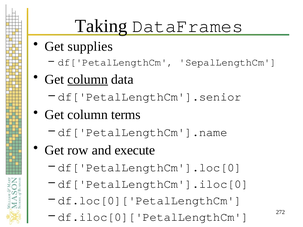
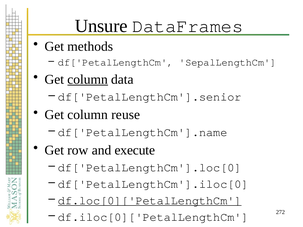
Taking: Taking -> Unsure (101, 26)
supplies: supplies -> methods (90, 47)
terms: terms -> reuse (126, 115)
df.loc[0]['PetalLengthCm underline: none -> present (150, 201)
